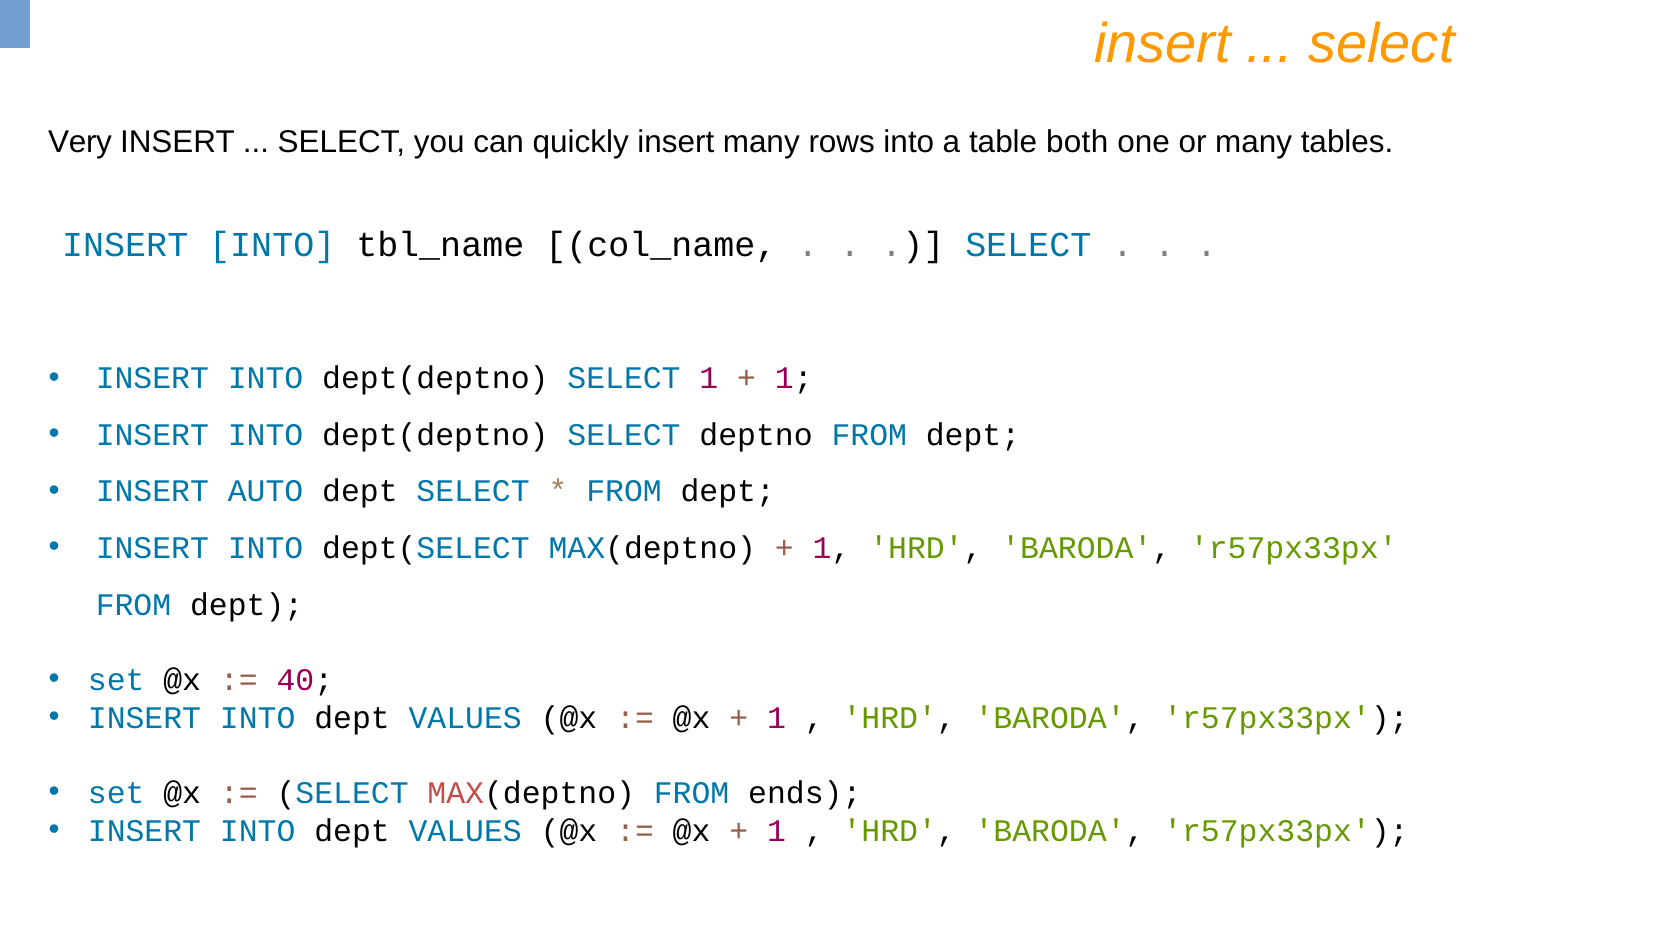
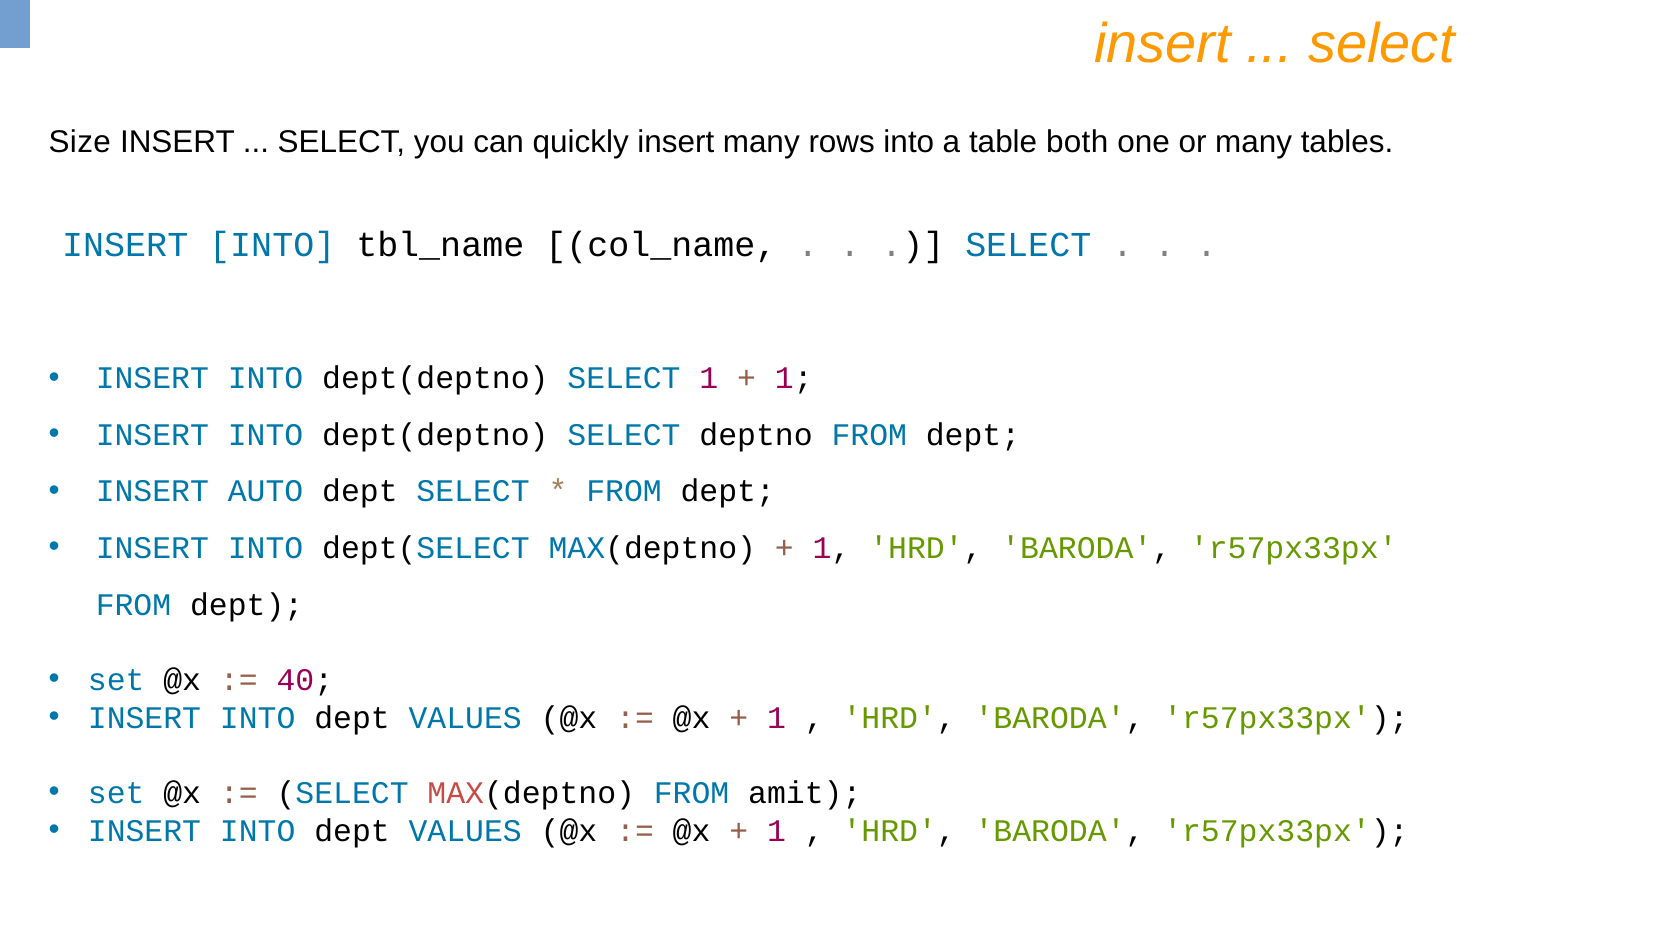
Very: Very -> Size (80, 142)
ends: ends -> amit (805, 793)
